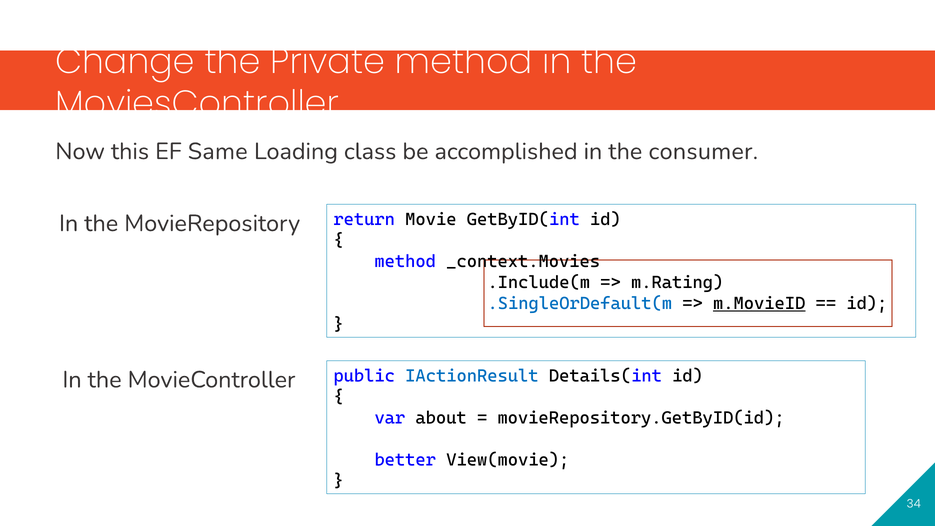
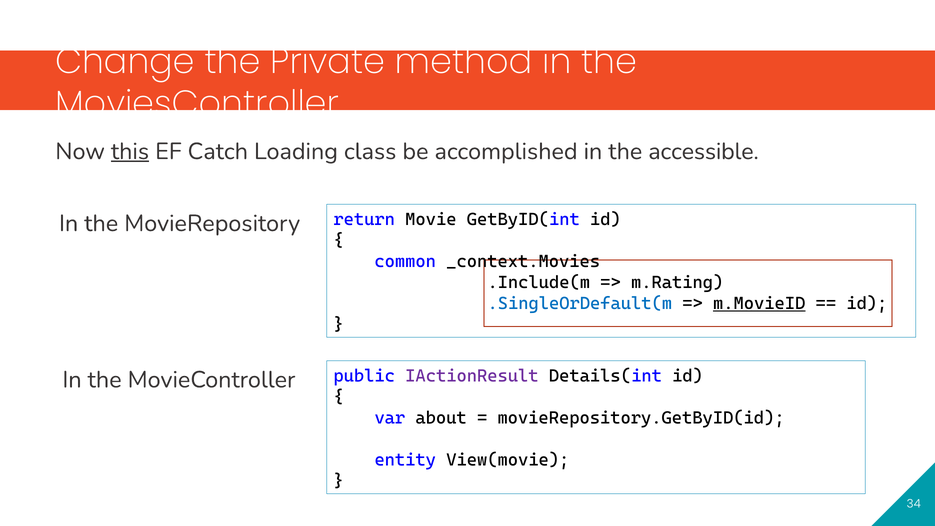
this underline: none -> present (130, 151)
Same: Same -> Catch (218, 151)
consumer: consumer -> accessible (704, 151)
method: method -> common (405, 261)
IActionResult colour: blue -> purple (472, 376)
better: better -> entity (405, 460)
